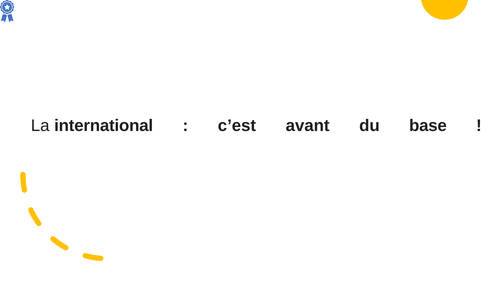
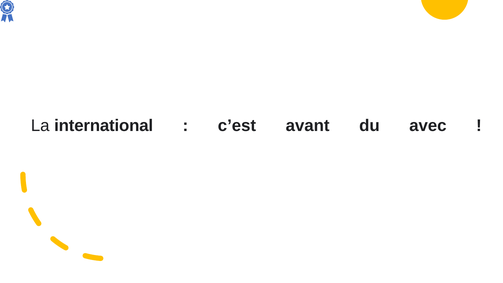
base: base -> avec (428, 126)
